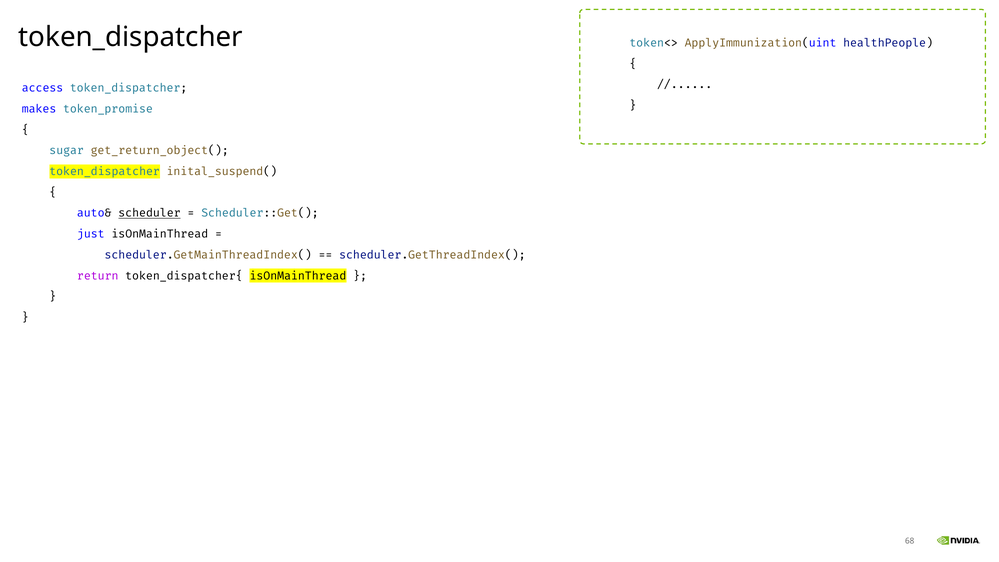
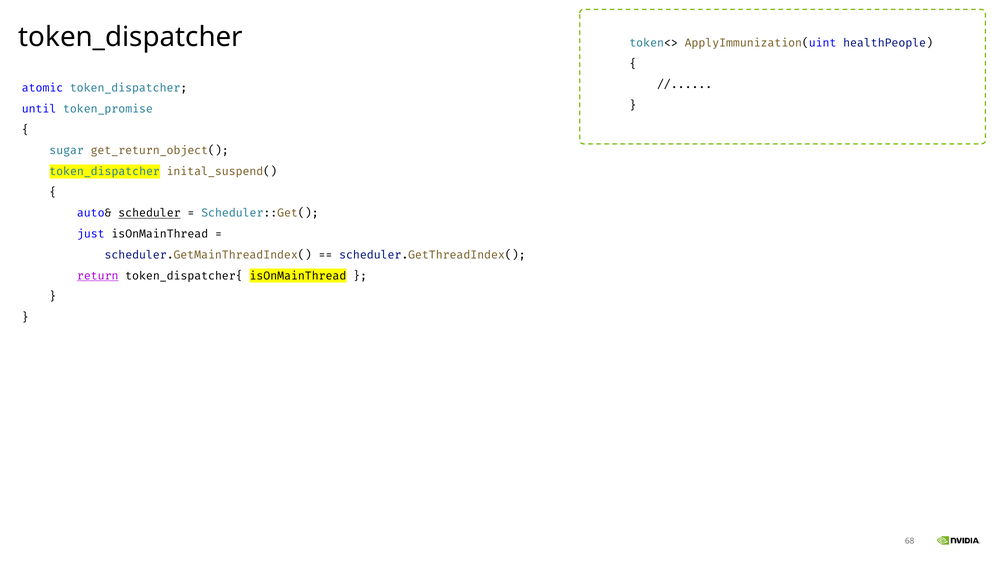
access: access -> atomic (43, 88)
makes: makes -> until (39, 109)
return underline: none -> present (98, 276)
